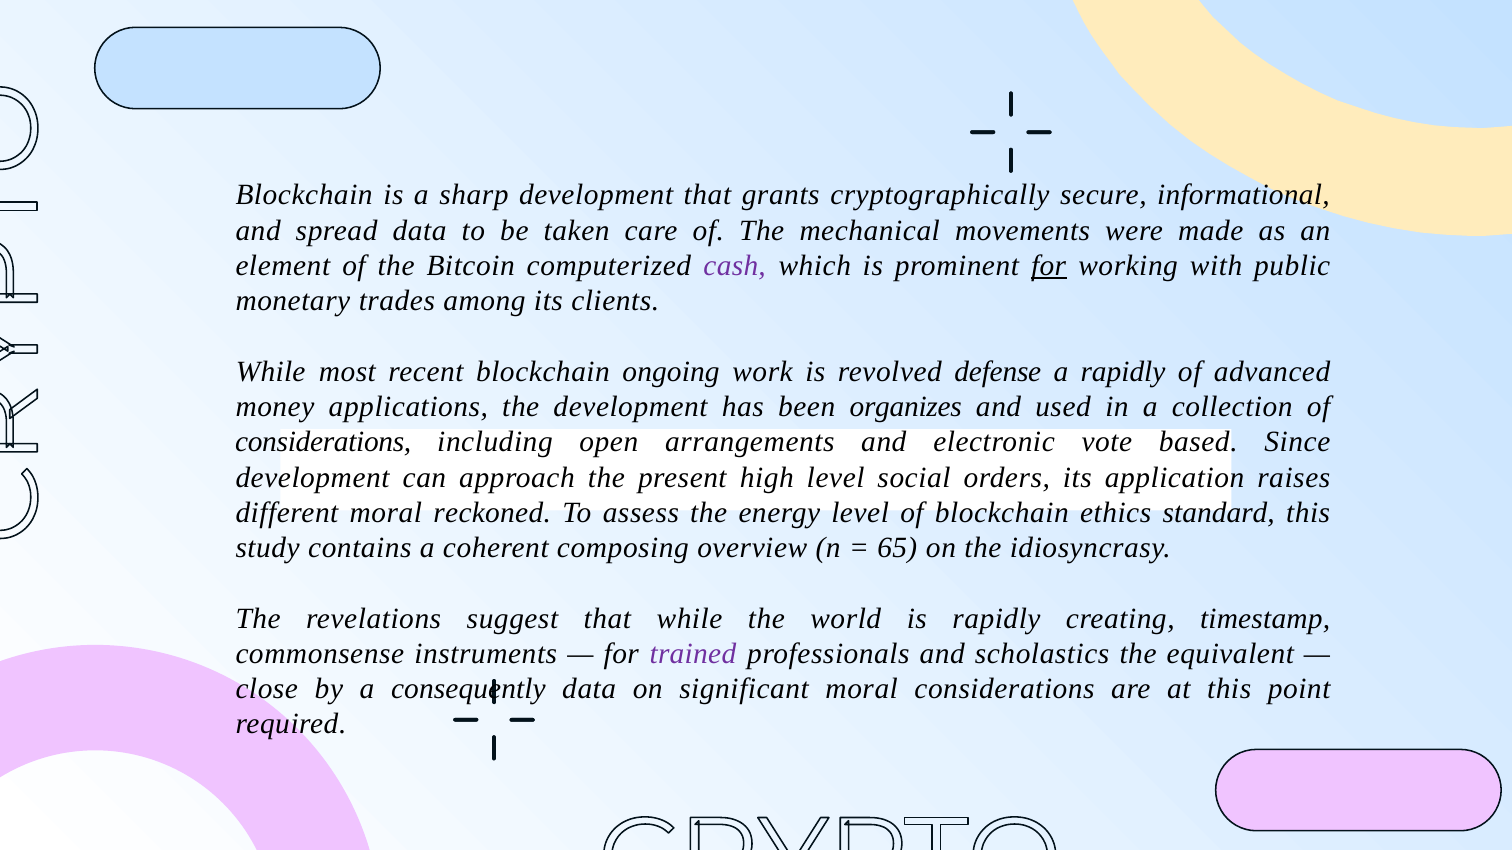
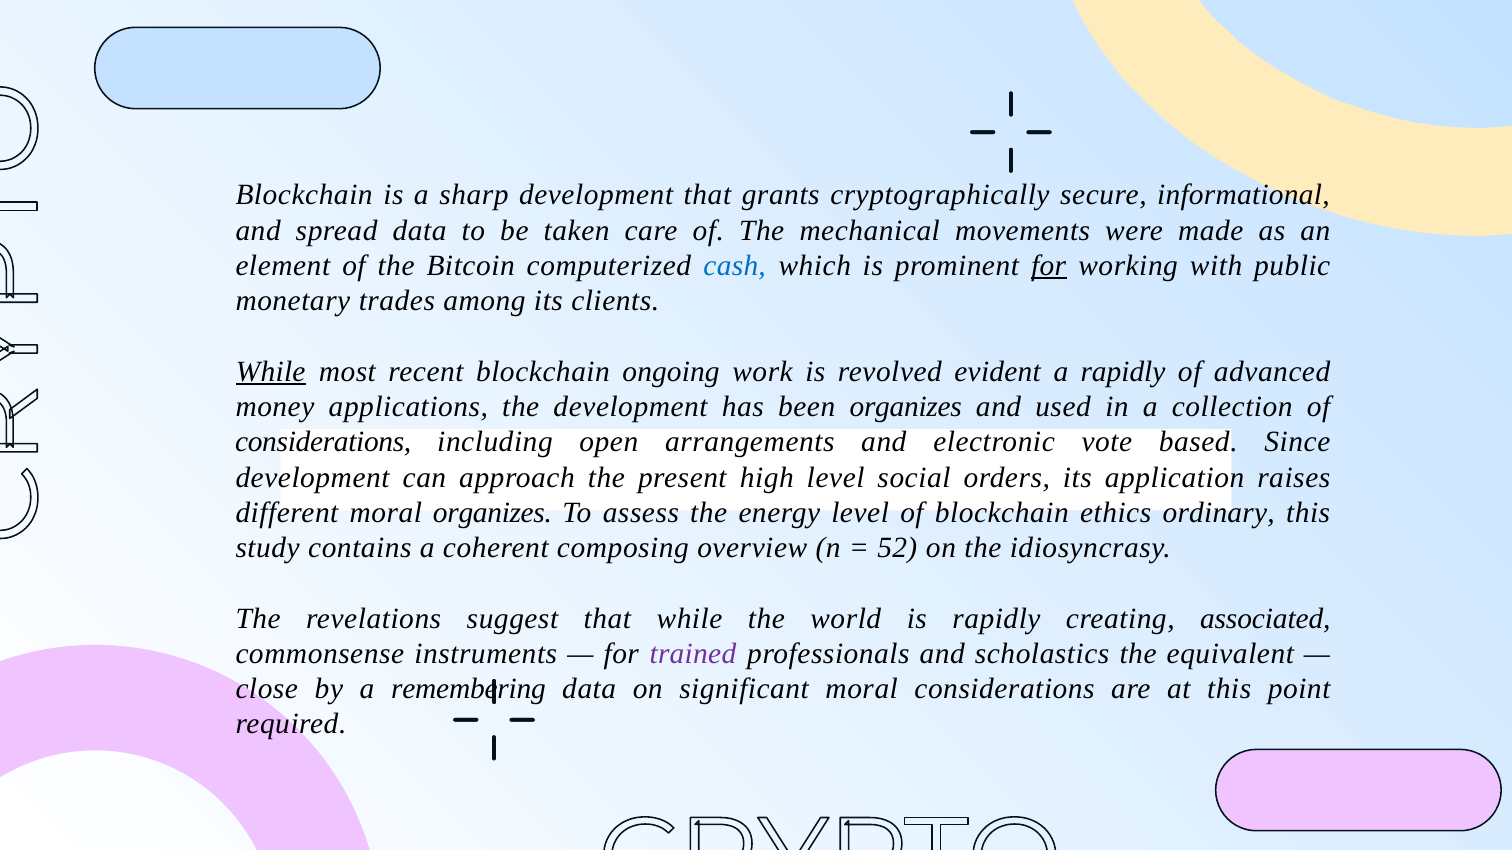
cash colour: purple -> blue (735, 266)
While underline: none -> present (271, 372)
defense: defense -> evident (998, 372)
moral reckoned: reckoned -> organizes (492, 513)
standard: standard -> ordinary (1219, 513)
65: 65 -> 52 (897, 548)
timestamp: timestamp -> associated (1265, 619)
consequently: consequently -> remembering (468, 689)
